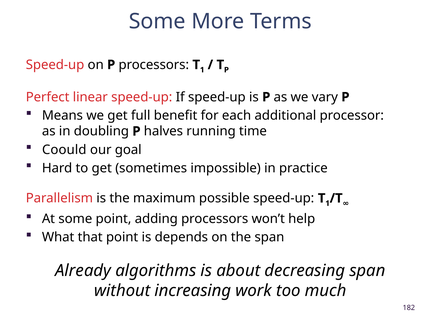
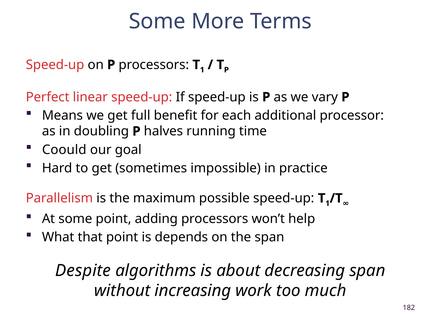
Already: Already -> Despite (83, 270)
